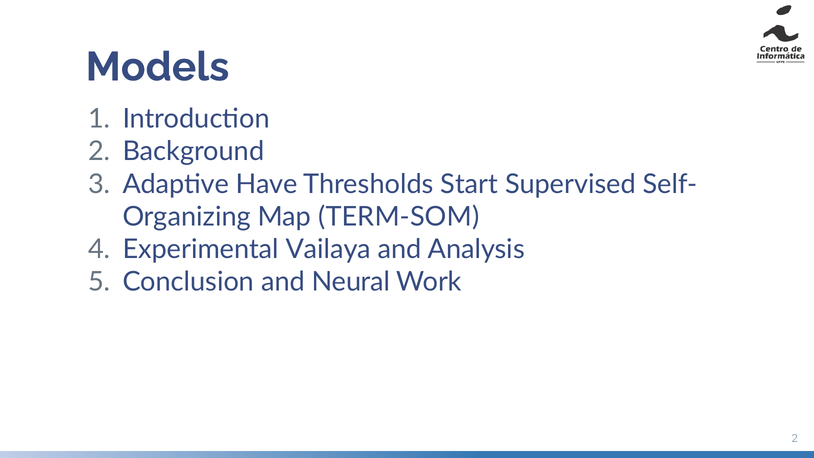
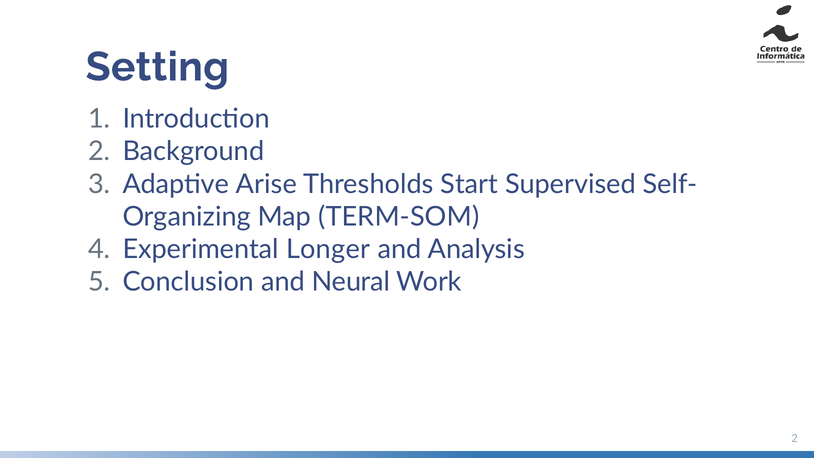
Models: Models -> Setting (157, 67)
Have: Have -> Arise (266, 184)
Vailaya: Vailaya -> Longer (328, 249)
